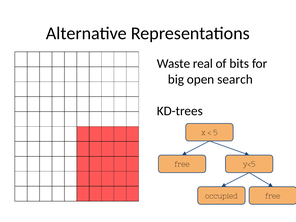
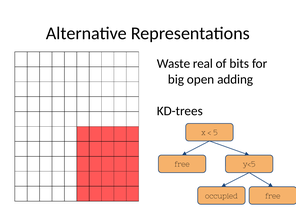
search: search -> adding (235, 79)
